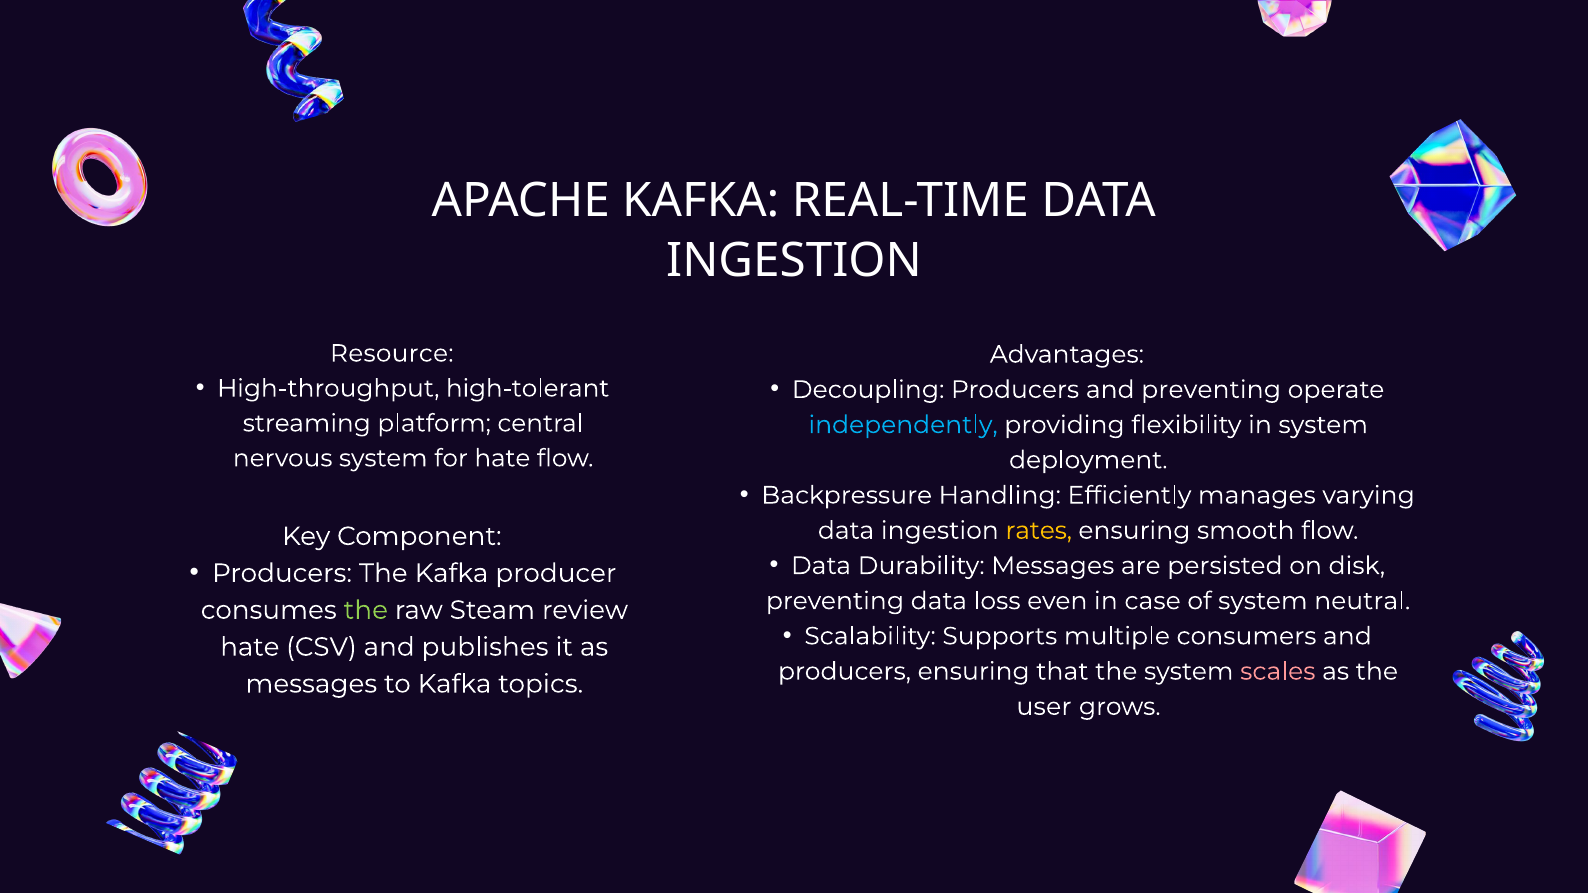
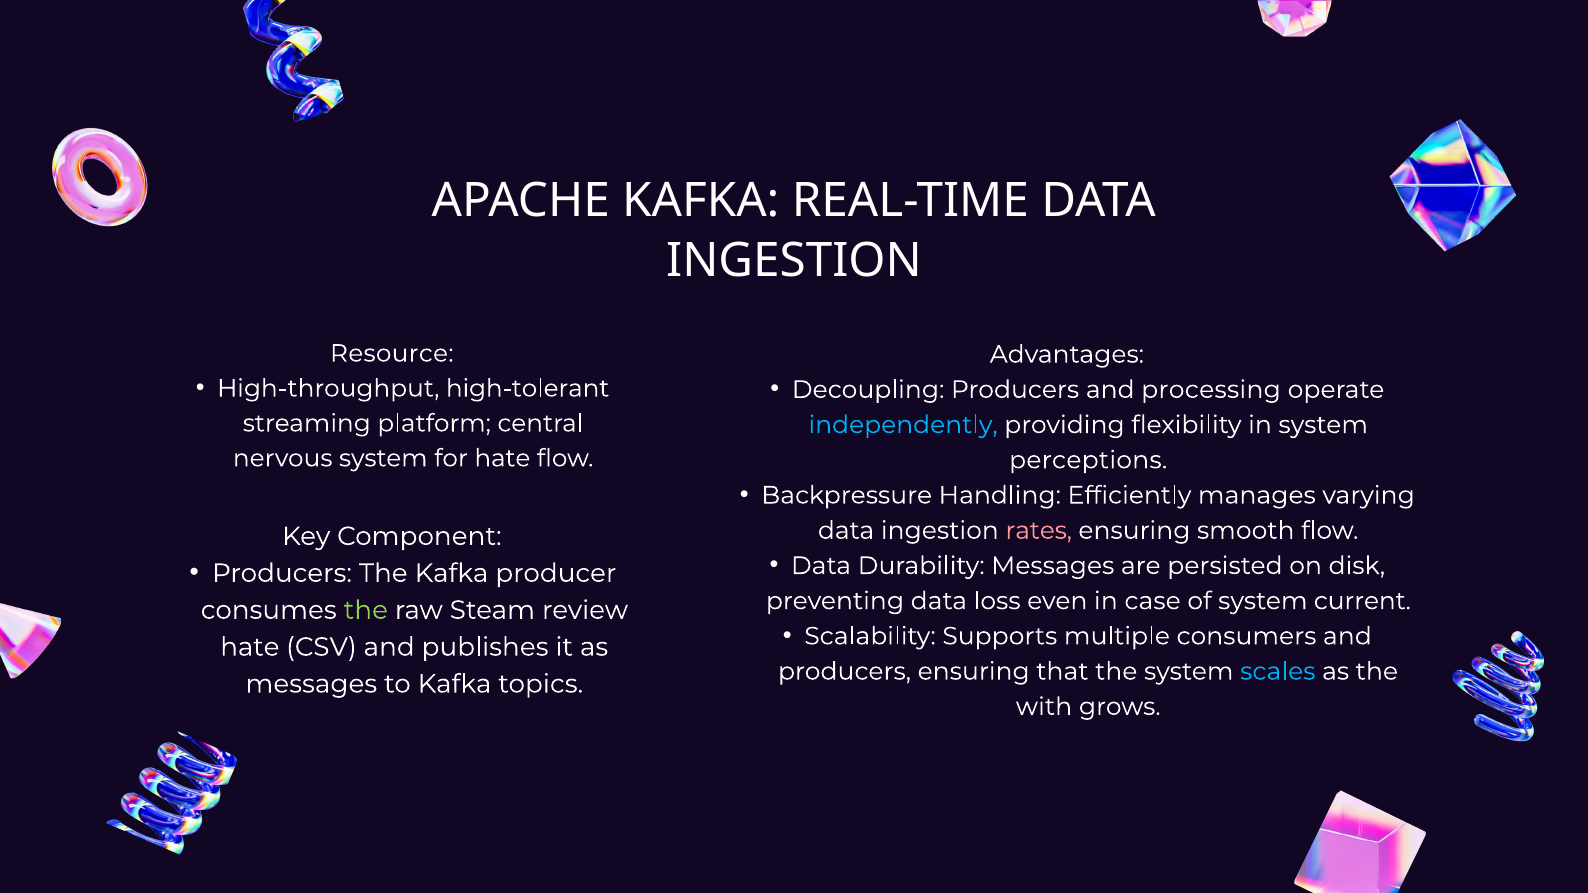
and preventing: preventing -> processing (1211, 390)
deployment: deployment -> perceptions (1088, 460)
rates colour: yellow -> pink (1039, 531)
neutral: neutral -> current (1362, 601)
scales colour: pink -> light blue (1278, 672)
user: user -> with (1044, 707)
